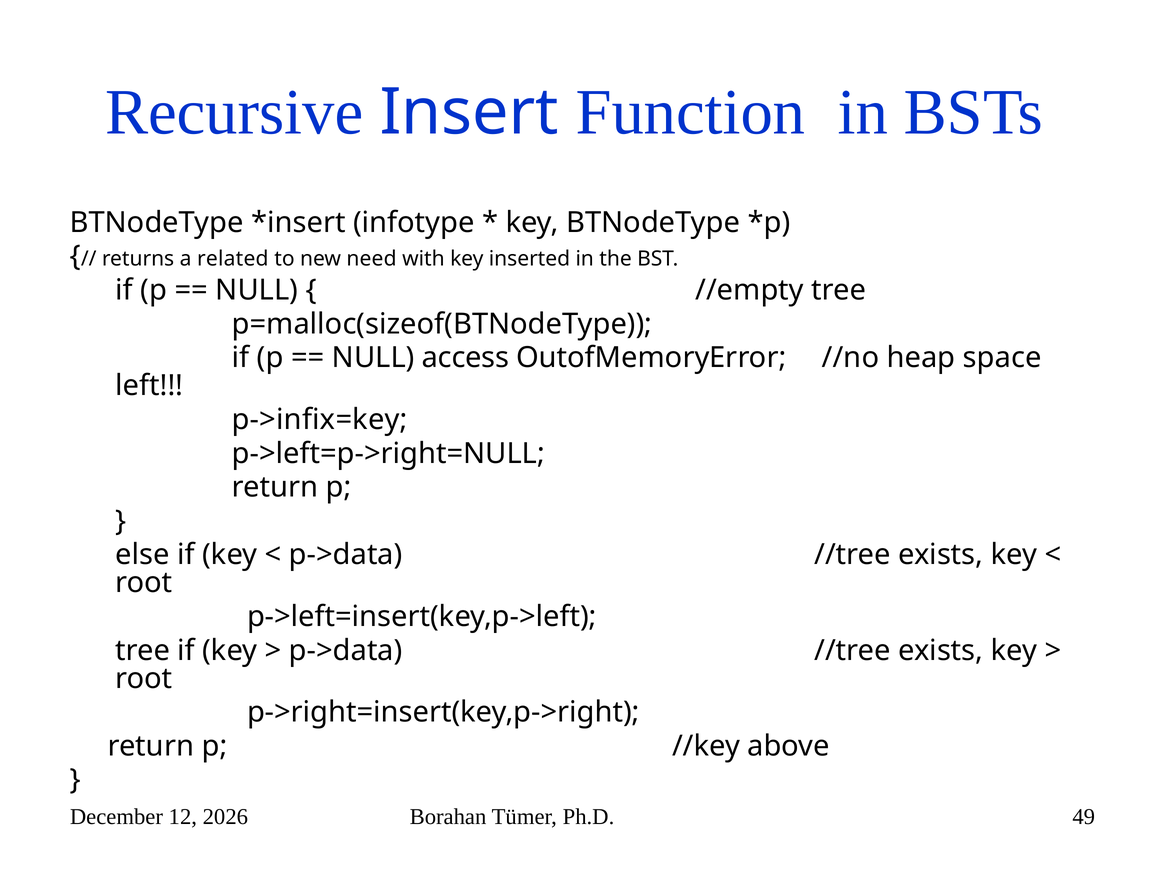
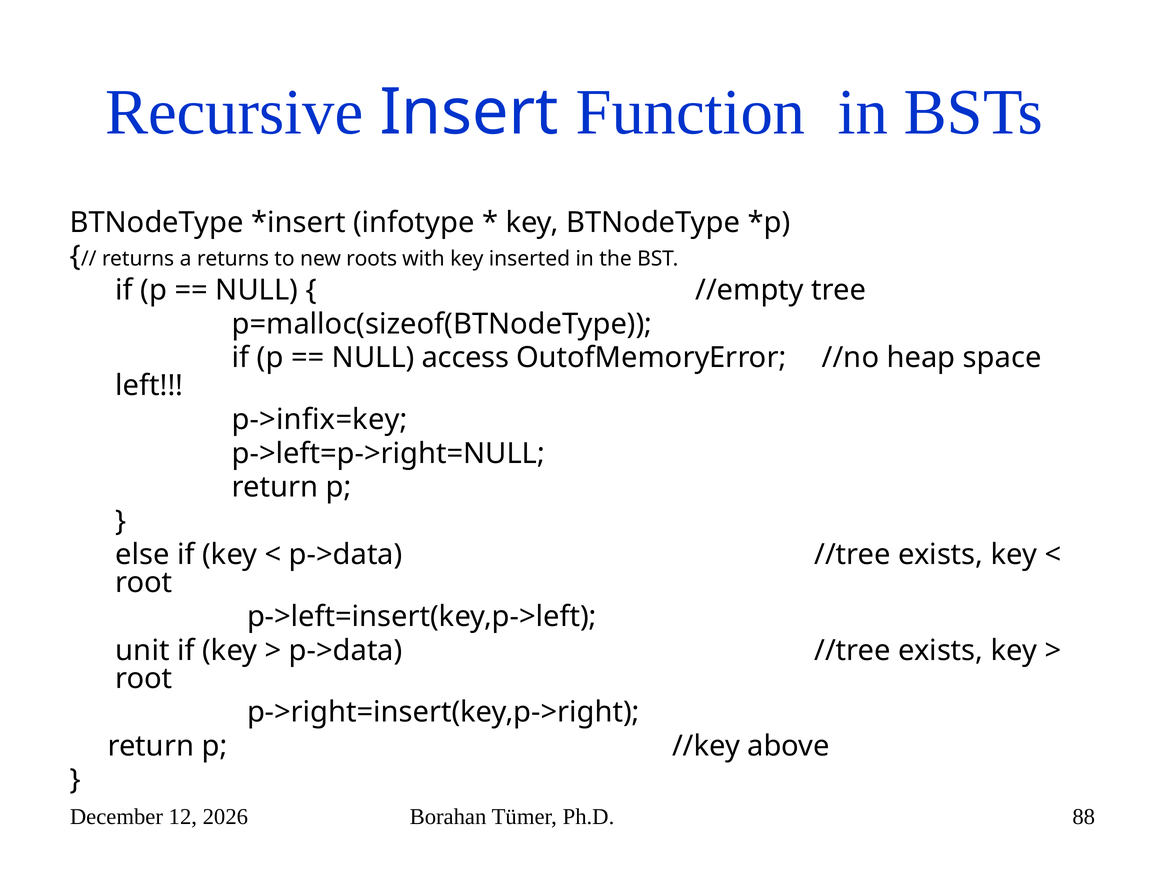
a related: related -> returns (233, 259)
need: need -> roots (372, 259)
tree: tree -> unit (143, 650)
49: 49 -> 88 (1084, 817)
